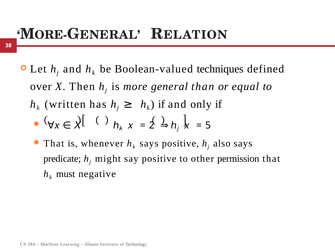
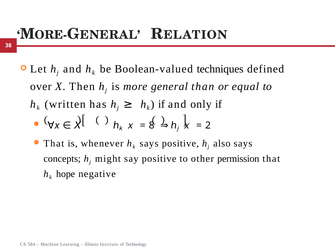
2: 2 -> 8 (152, 125)
5: 5 -> 2 (208, 125)
predicate: predicate -> concepts (62, 159)
must: must -> hope (66, 174)
